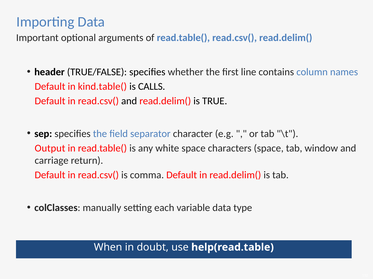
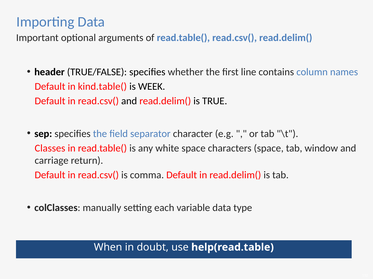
CALLS: CALLS -> WEEK (152, 87)
Output: Output -> Classes (50, 149)
